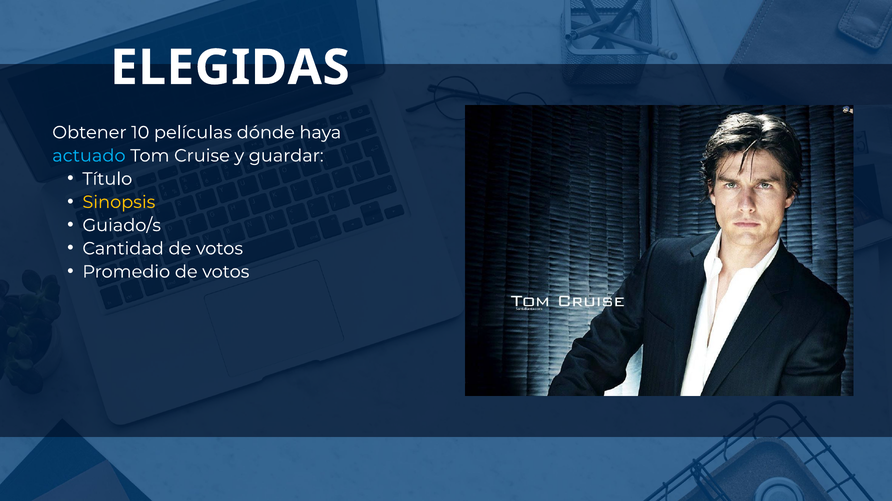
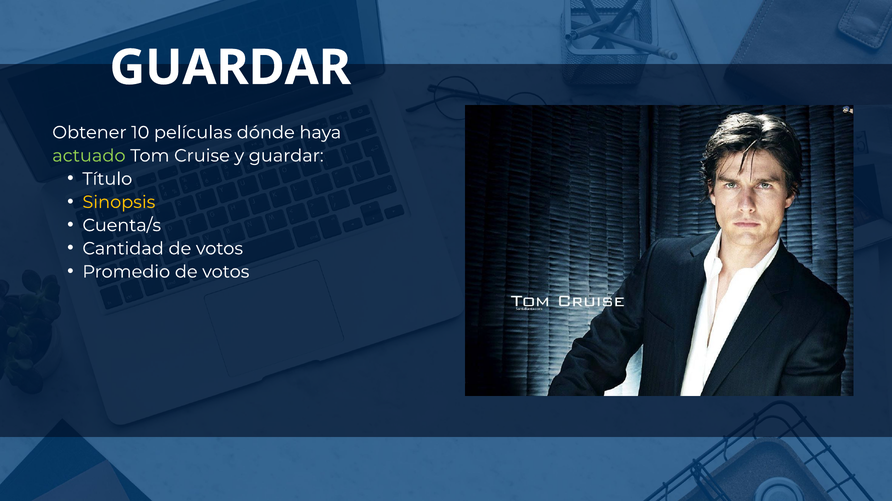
ELEGIDAS: ELEGIDAS -> GUARDAR (230, 68)
actuado colour: light blue -> light green (89, 156)
Guiado/s: Guiado/s -> Cuenta/s (122, 226)
